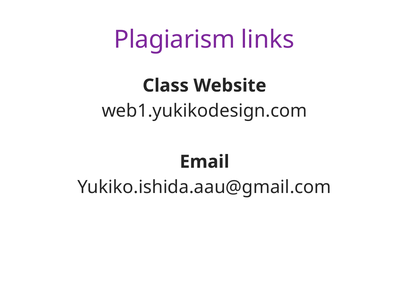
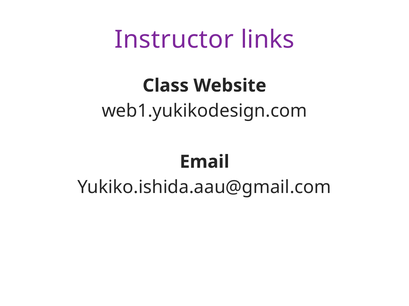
Plagiarism: Plagiarism -> Instructor (174, 40)
